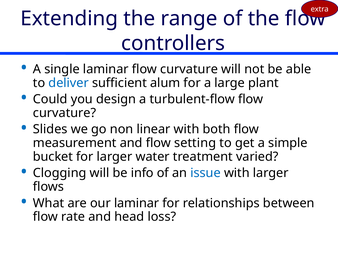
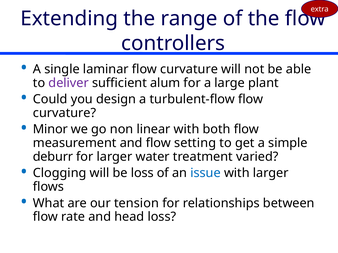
deliver colour: blue -> purple (69, 83)
Slides: Slides -> Minor (50, 130)
bucket: bucket -> deburr (53, 157)
be info: info -> loss (142, 173)
our laminar: laminar -> tension (136, 203)
